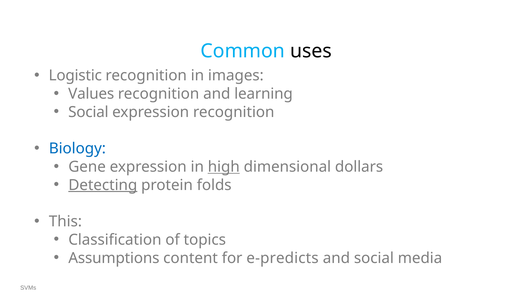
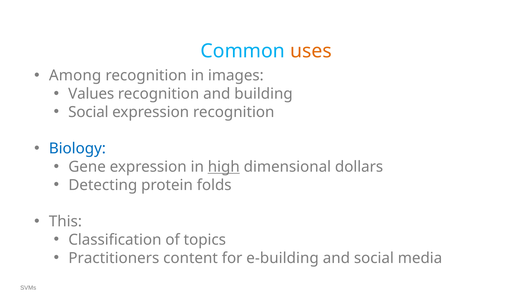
uses colour: black -> orange (311, 51)
Logistic: Logistic -> Among (75, 75)
learning: learning -> building (264, 94)
Detecting underline: present -> none (103, 185)
Assumptions: Assumptions -> Practitioners (114, 258)
e-predicts: e-predicts -> e-building (283, 258)
